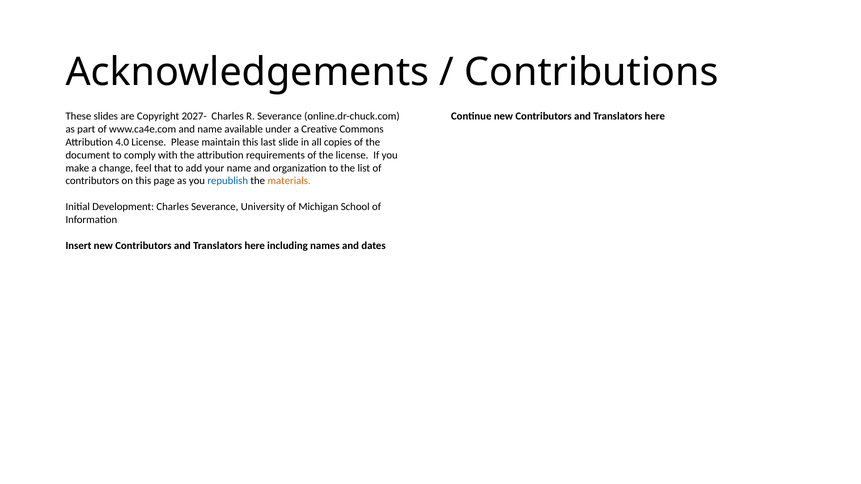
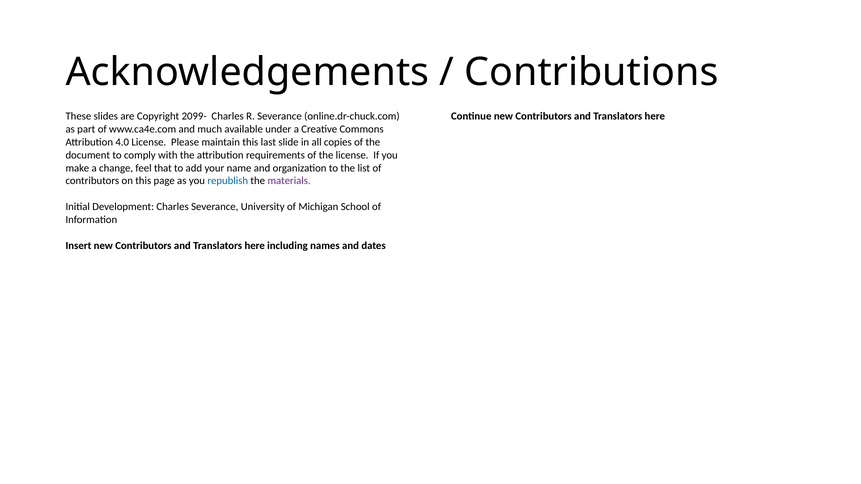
2027-: 2027- -> 2099- (194, 116)
and name: name -> much (210, 129)
materials colour: orange -> purple (289, 181)
